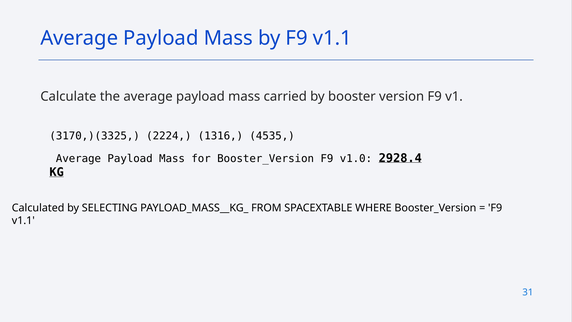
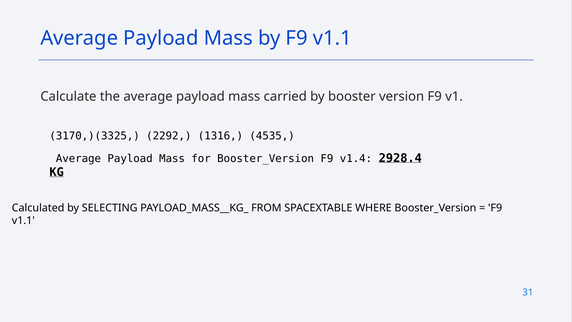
2224: 2224 -> 2292 (169, 136)
v1.0: v1.0 -> v1.4 (356, 158)
